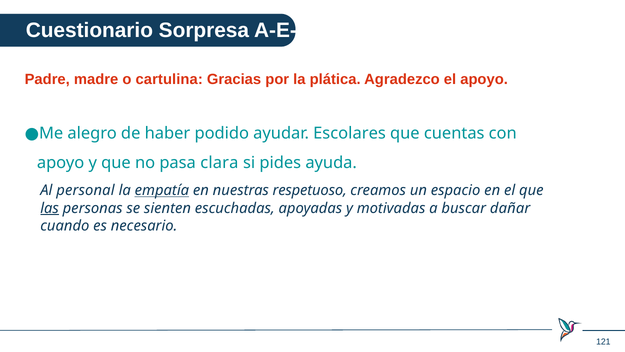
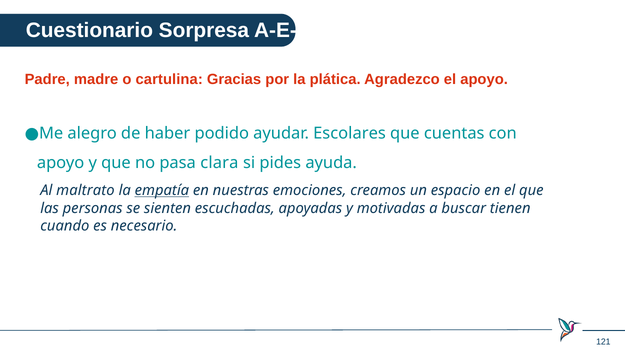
personal: personal -> maltrato (85, 190)
respetuoso: respetuoso -> emociones (310, 190)
las underline: present -> none (50, 208)
dañar: dañar -> tienen (510, 208)
